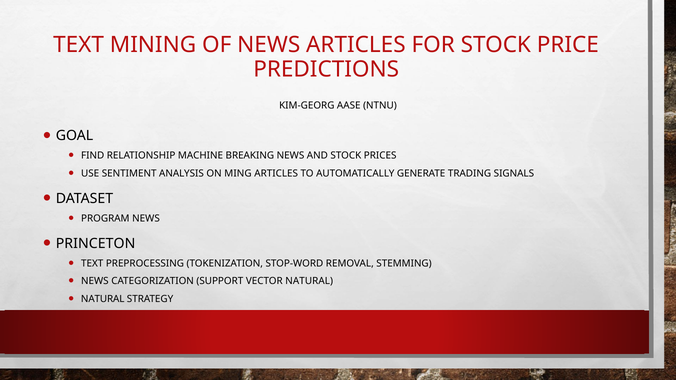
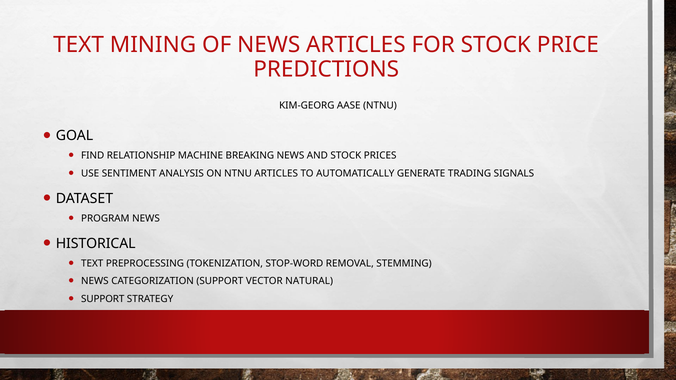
ON MING: MING -> NTNU (238, 174)
PRINCETON: PRINCETON -> HISTORICAL (96, 244)
NATURAL: NATURAL -> SUPPORT (103, 299)
